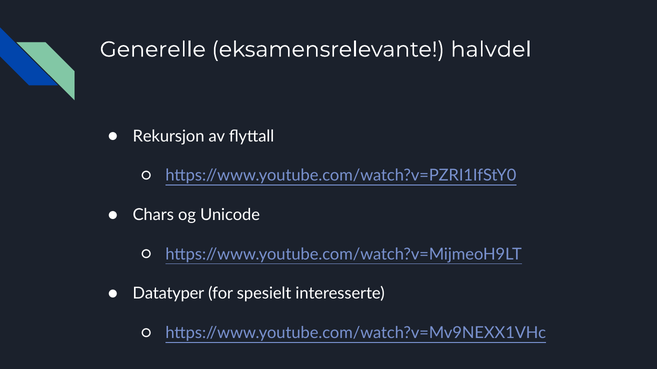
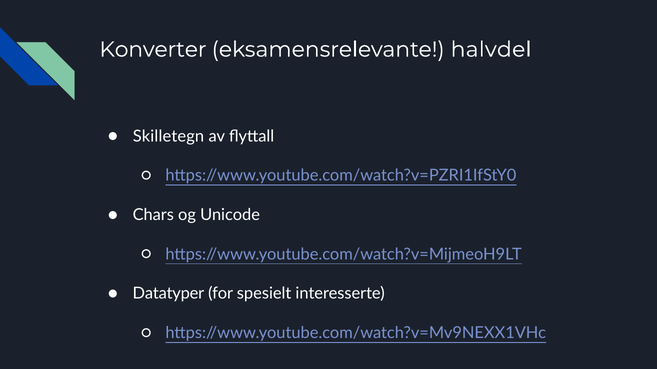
Generelle: Generelle -> Konverter (153, 50)
Rekursjon: Rekursjon -> Skilletegn (168, 136)
